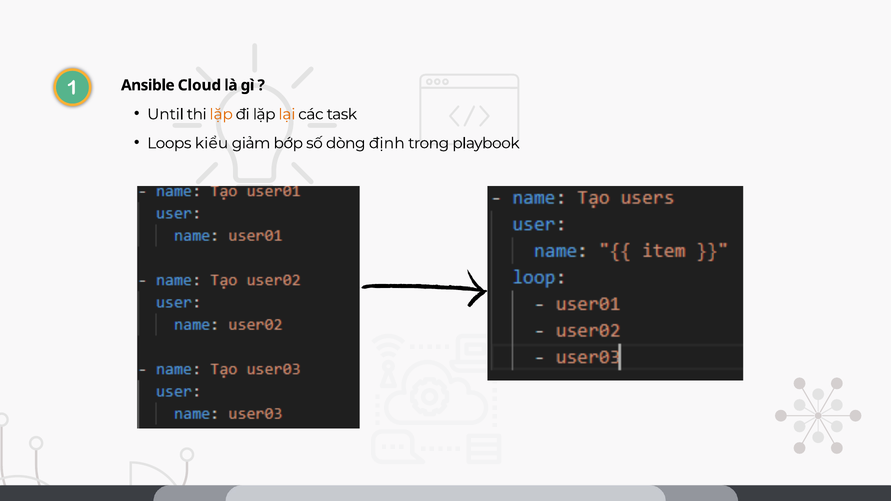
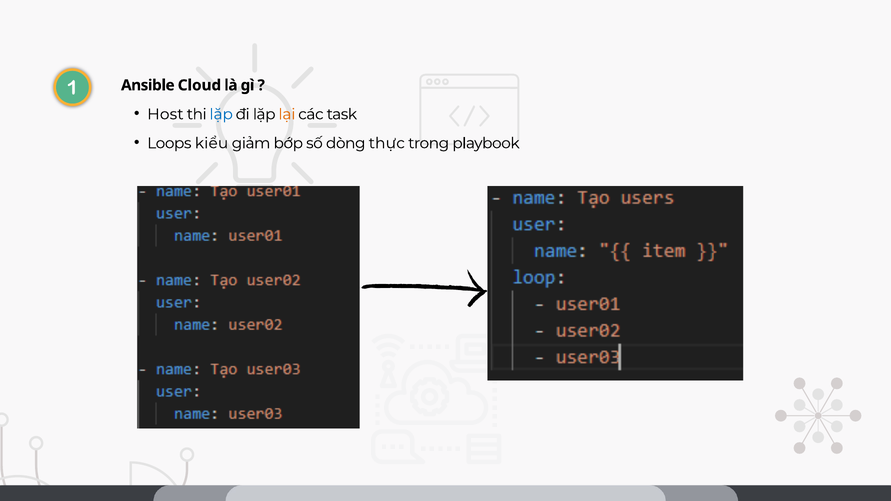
Until: Until -> Host (165, 114)
lặp colour: orange -> blue (221, 114)
định: định -> thực (387, 143)
